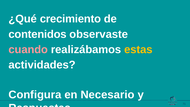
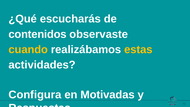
crecimiento: crecimiento -> escucharás (70, 19)
cuando colour: pink -> yellow (28, 49)
Necesario: Necesario -> Motivadas (108, 95)
